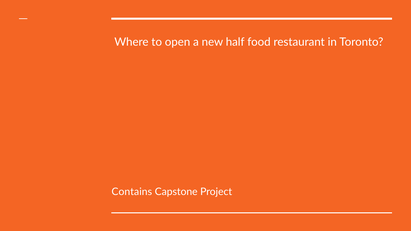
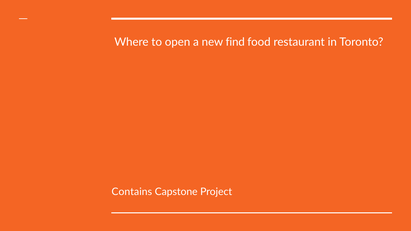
half: half -> find (235, 42)
